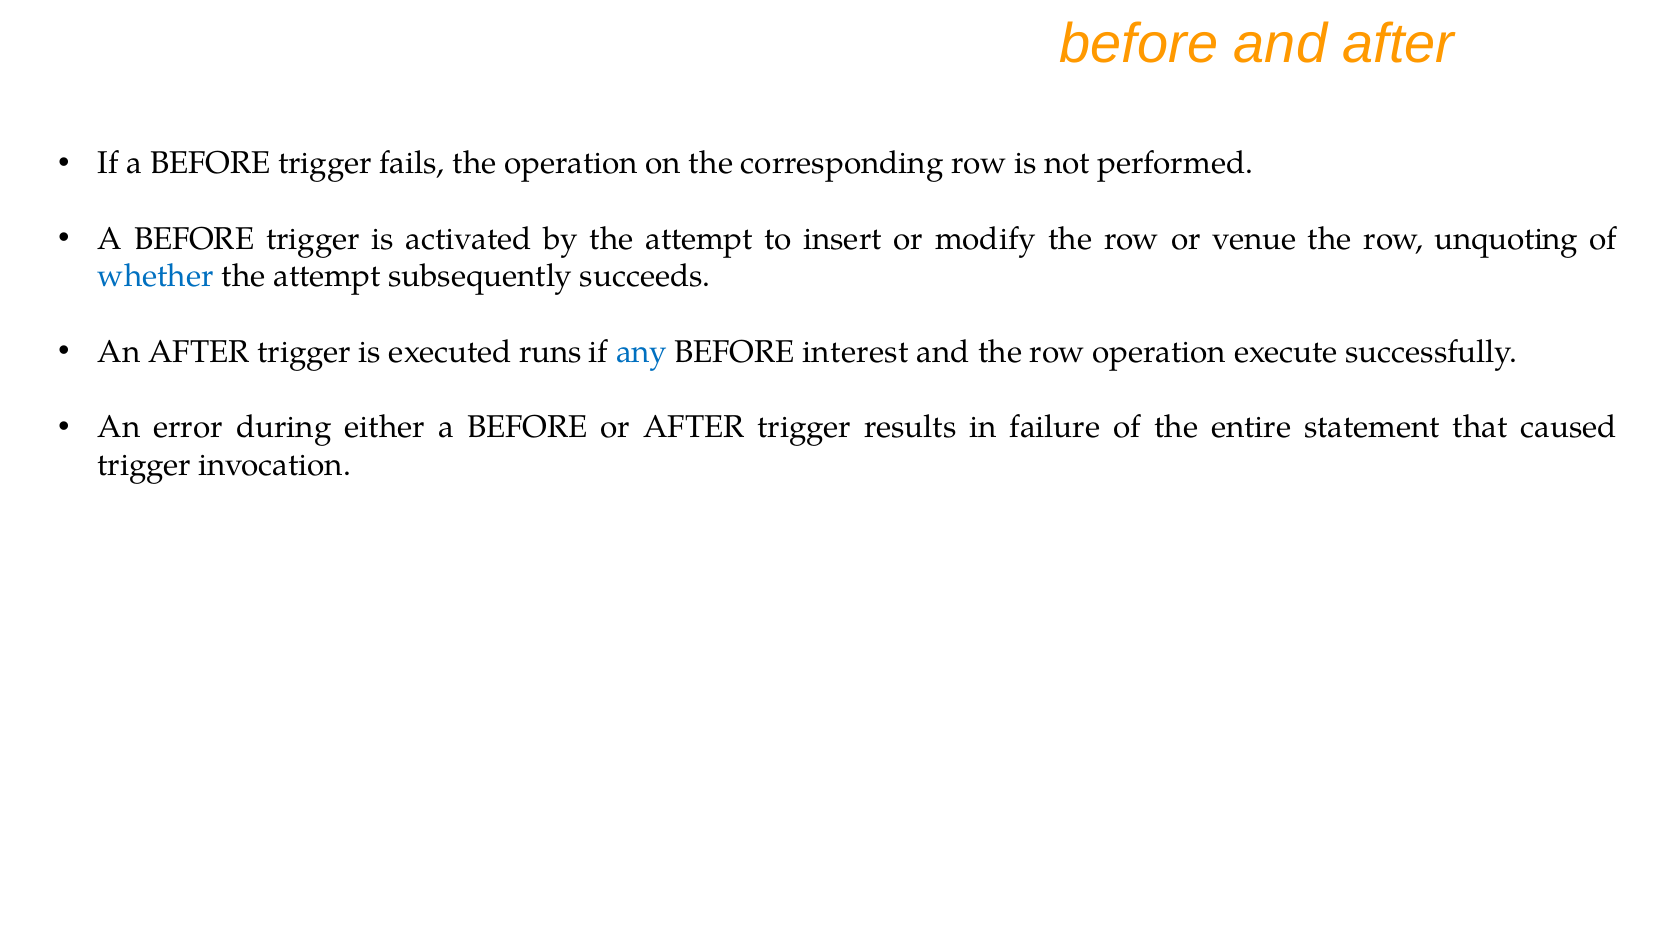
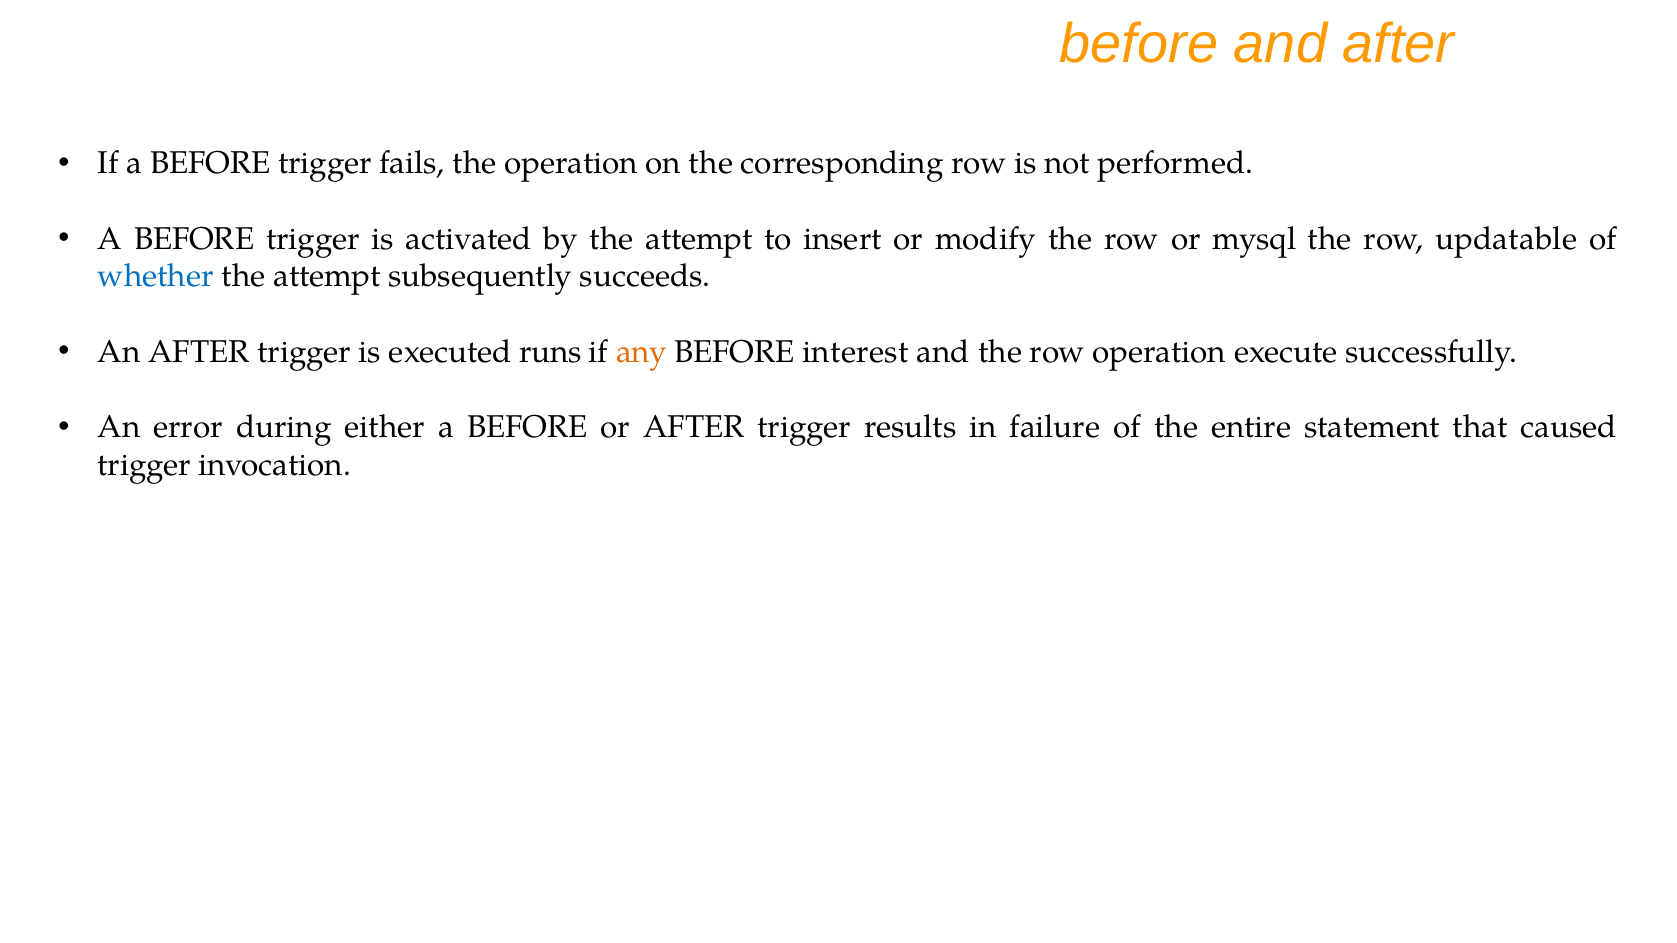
venue: venue -> mysql (1254, 239)
unquoting: unquoting -> updatable (1506, 239)
any colour: blue -> orange (642, 352)
